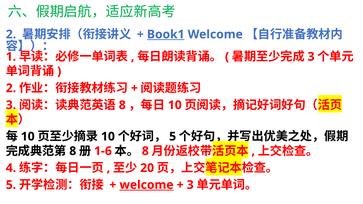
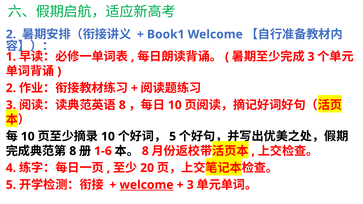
Book1 underline: present -> none (166, 34)
